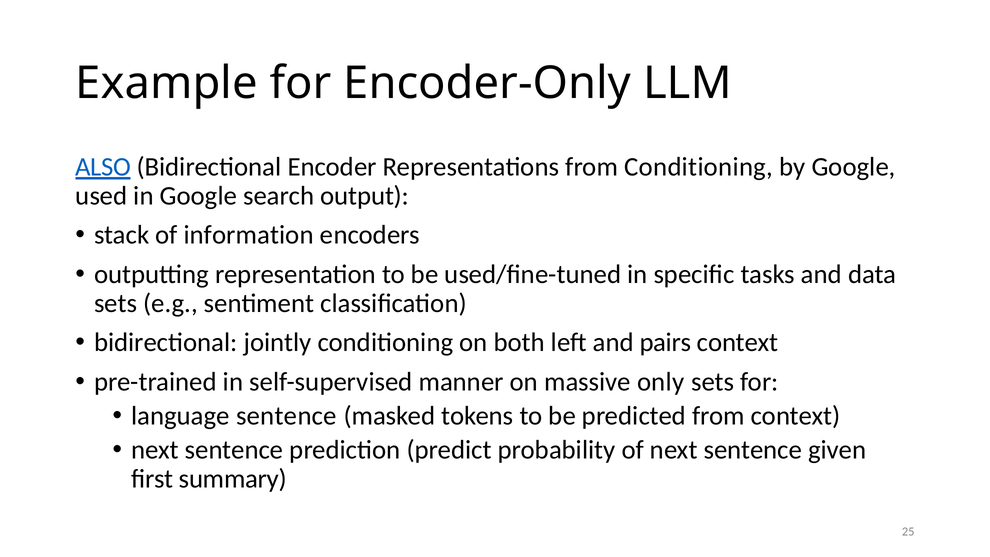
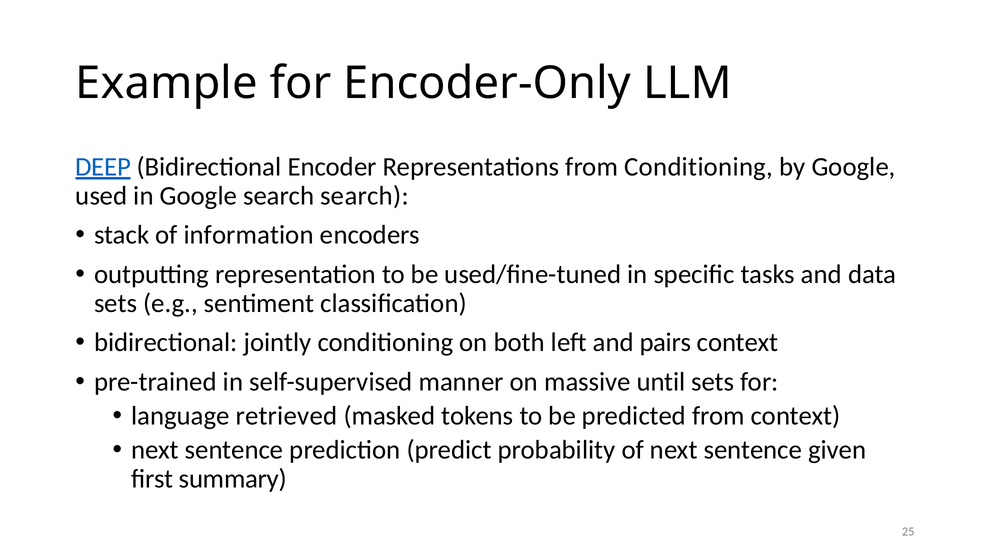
ALSO: ALSO -> DEEP (103, 167)
search output: output -> search (364, 196)
only: only -> until (661, 382)
language sentence: sentence -> retrieved (286, 416)
